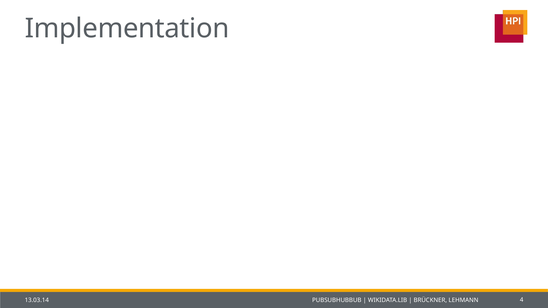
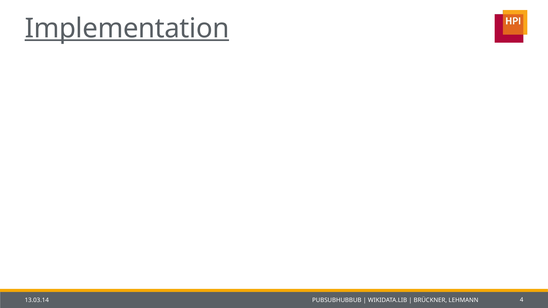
Implementation underline: none -> present (127, 28)
